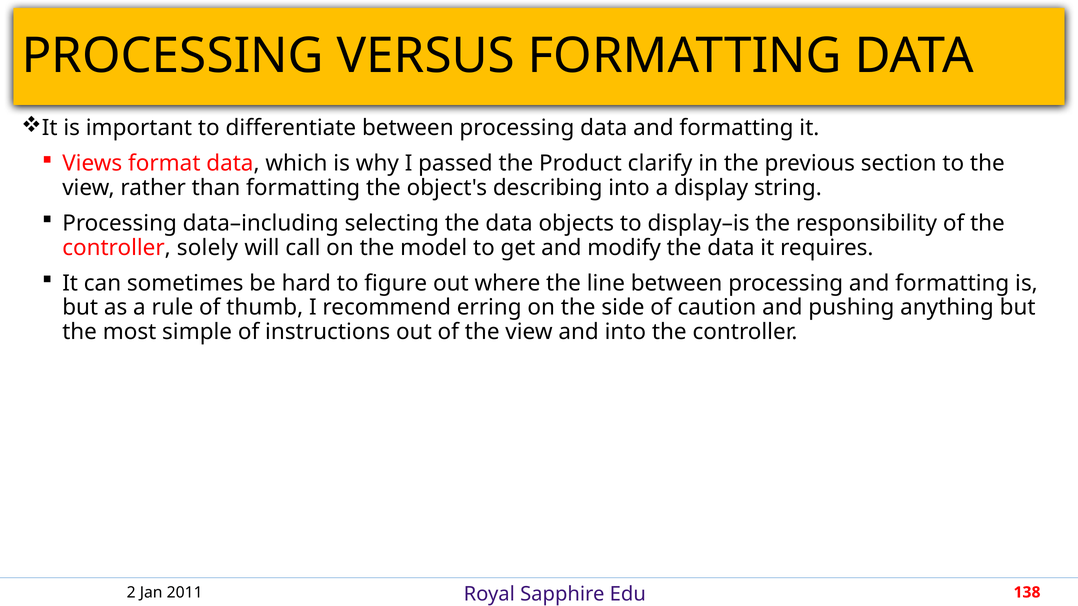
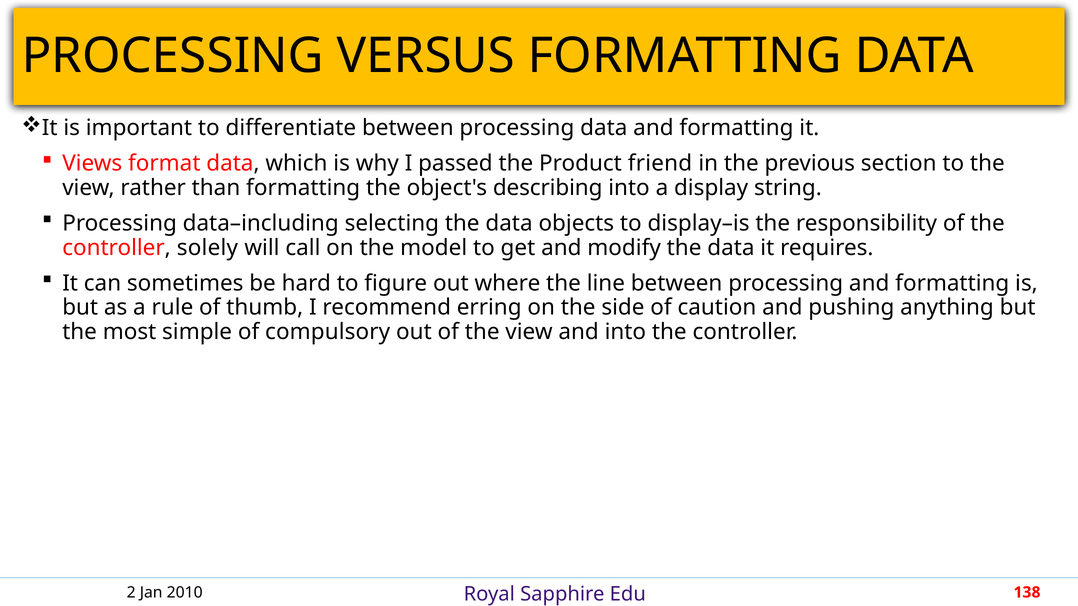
clarify: clarify -> friend (660, 164)
instructions: instructions -> compulsory (328, 332)
2011: 2011 -> 2010 (185, 593)
